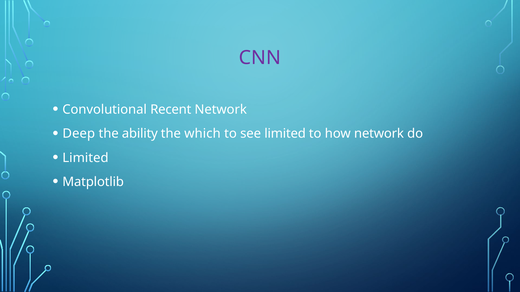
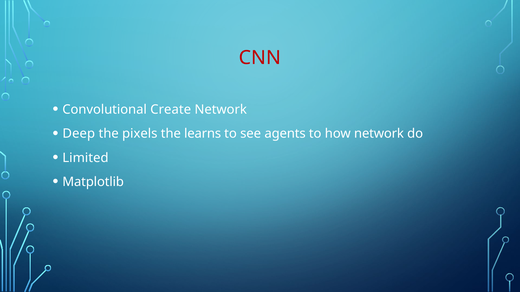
CNN colour: purple -> red (260, 58)
Recent: Recent -> Create (171, 110)
ability: ability -> pixels (140, 134)
which: which -> learns (203, 134)
see limited: limited -> agents (285, 134)
